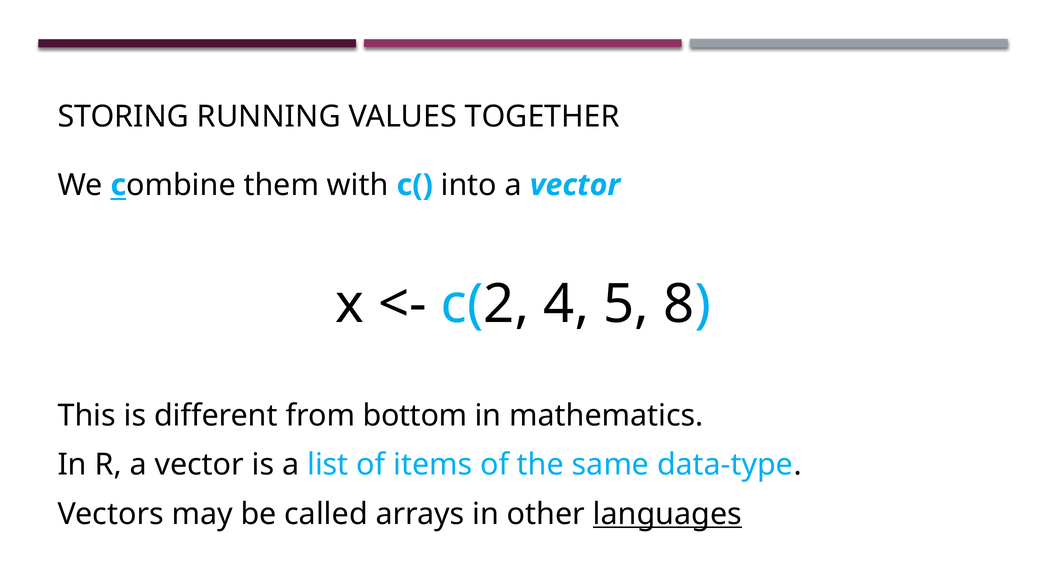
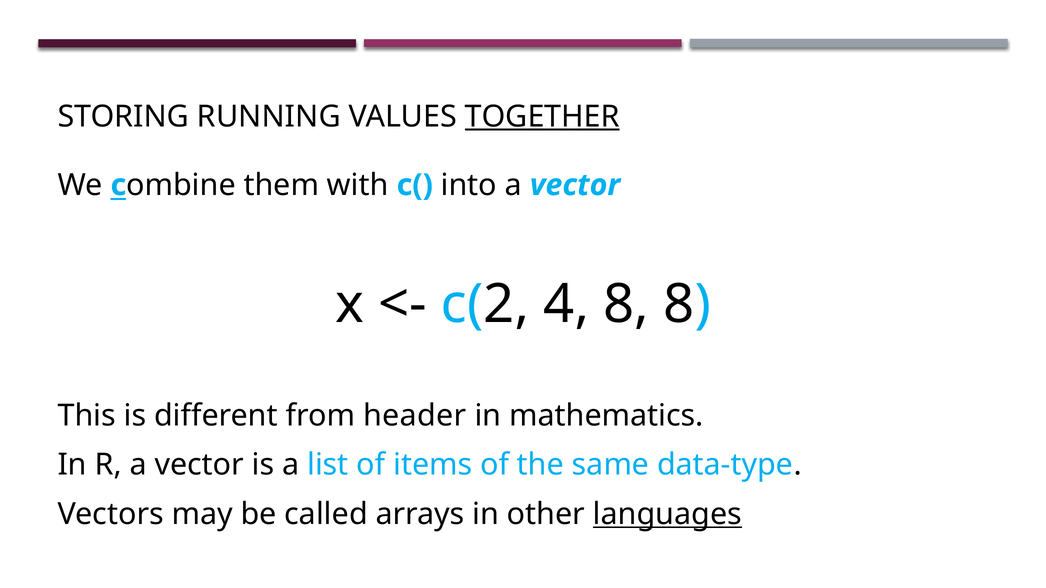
TOGETHER underline: none -> present (542, 117)
4 5: 5 -> 8 (626, 305)
bottom: bottom -> header (415, 416)
